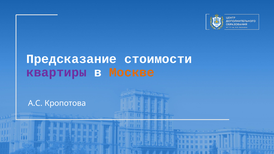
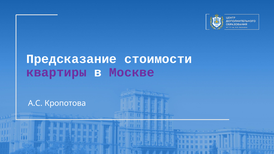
Москве colour: orange -> purple (132, 73)
